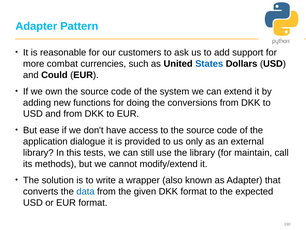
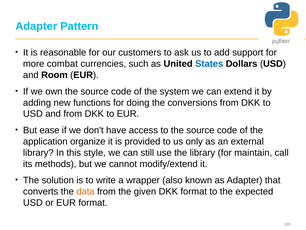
Could: Could -> Room (54, 75)
dialogue: dialogue -> organize (88, 141)
tests: tests -> style (95, 152)
data colour: blue -> orange (85, 191)
